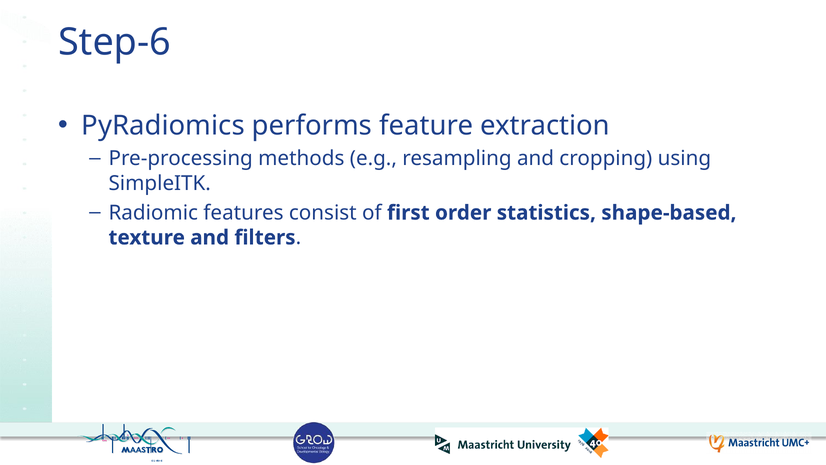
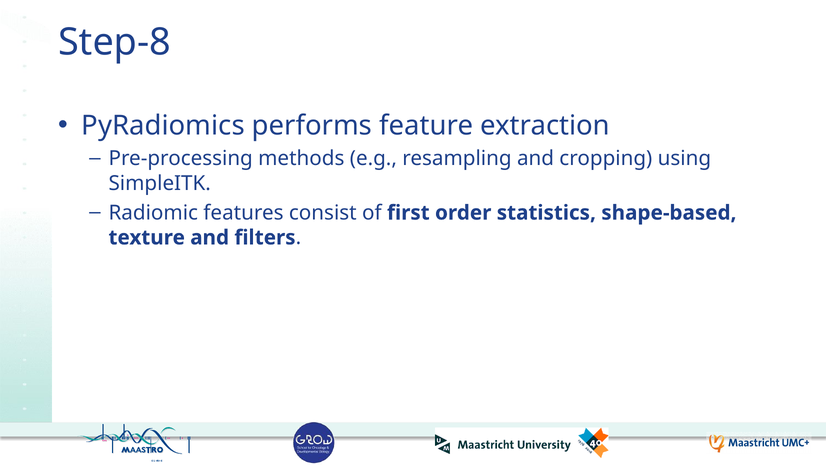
Step-6: Step-6 -> Step-8 (115, 42)
